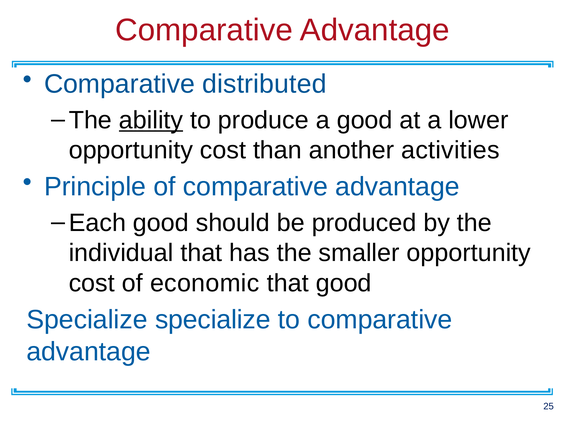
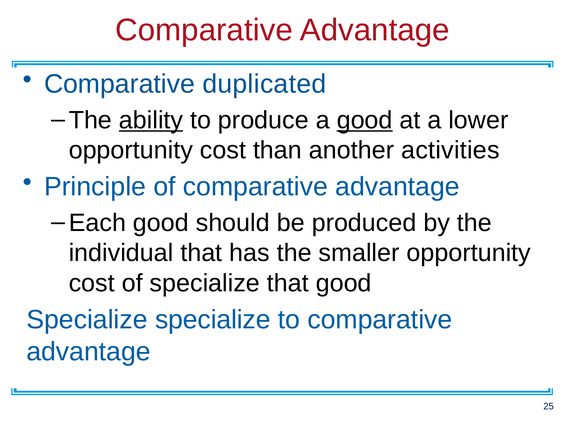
distributed: distributed -> duplicated (264, 84)
good underline: none -> present (365, 120)
of economic: economic -> specialize (205, 283)
